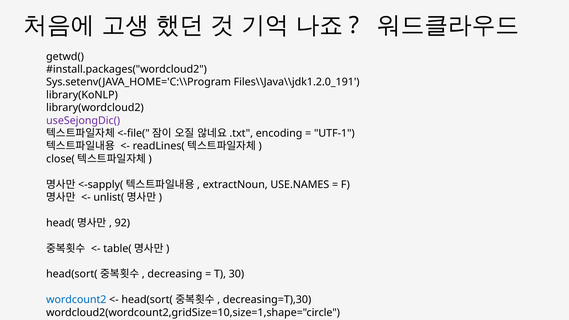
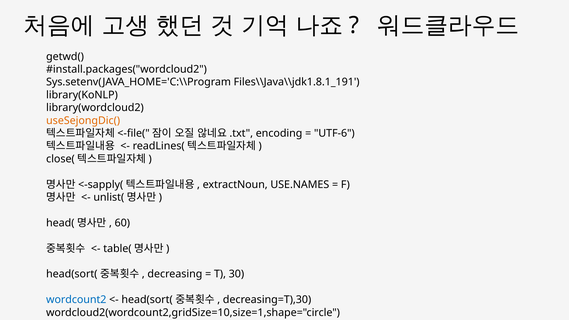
Files\\Java\\jdk1.2.0_191: Files\\Java\\jdk1.2.0_191 -> Files\\Java\\jdk1.8.1_191 (297, 82)
useSejongDic( colour: purple -> orange (83, 121)
UTF-1: UTF-1 -> UTF-6 (334, 133)
92: 92 -> 60 (122, 223)
